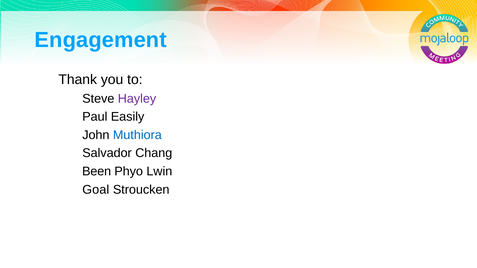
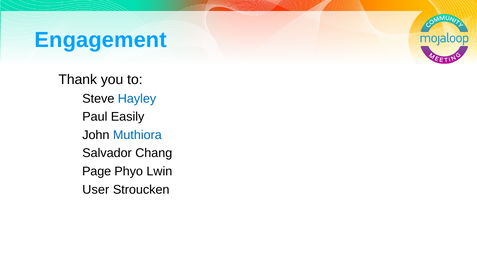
Hayley colour: purple -> blue (137, 99)
Been: Been -> Page (97, 172)
Goal: Goal -> User (96, 190)
